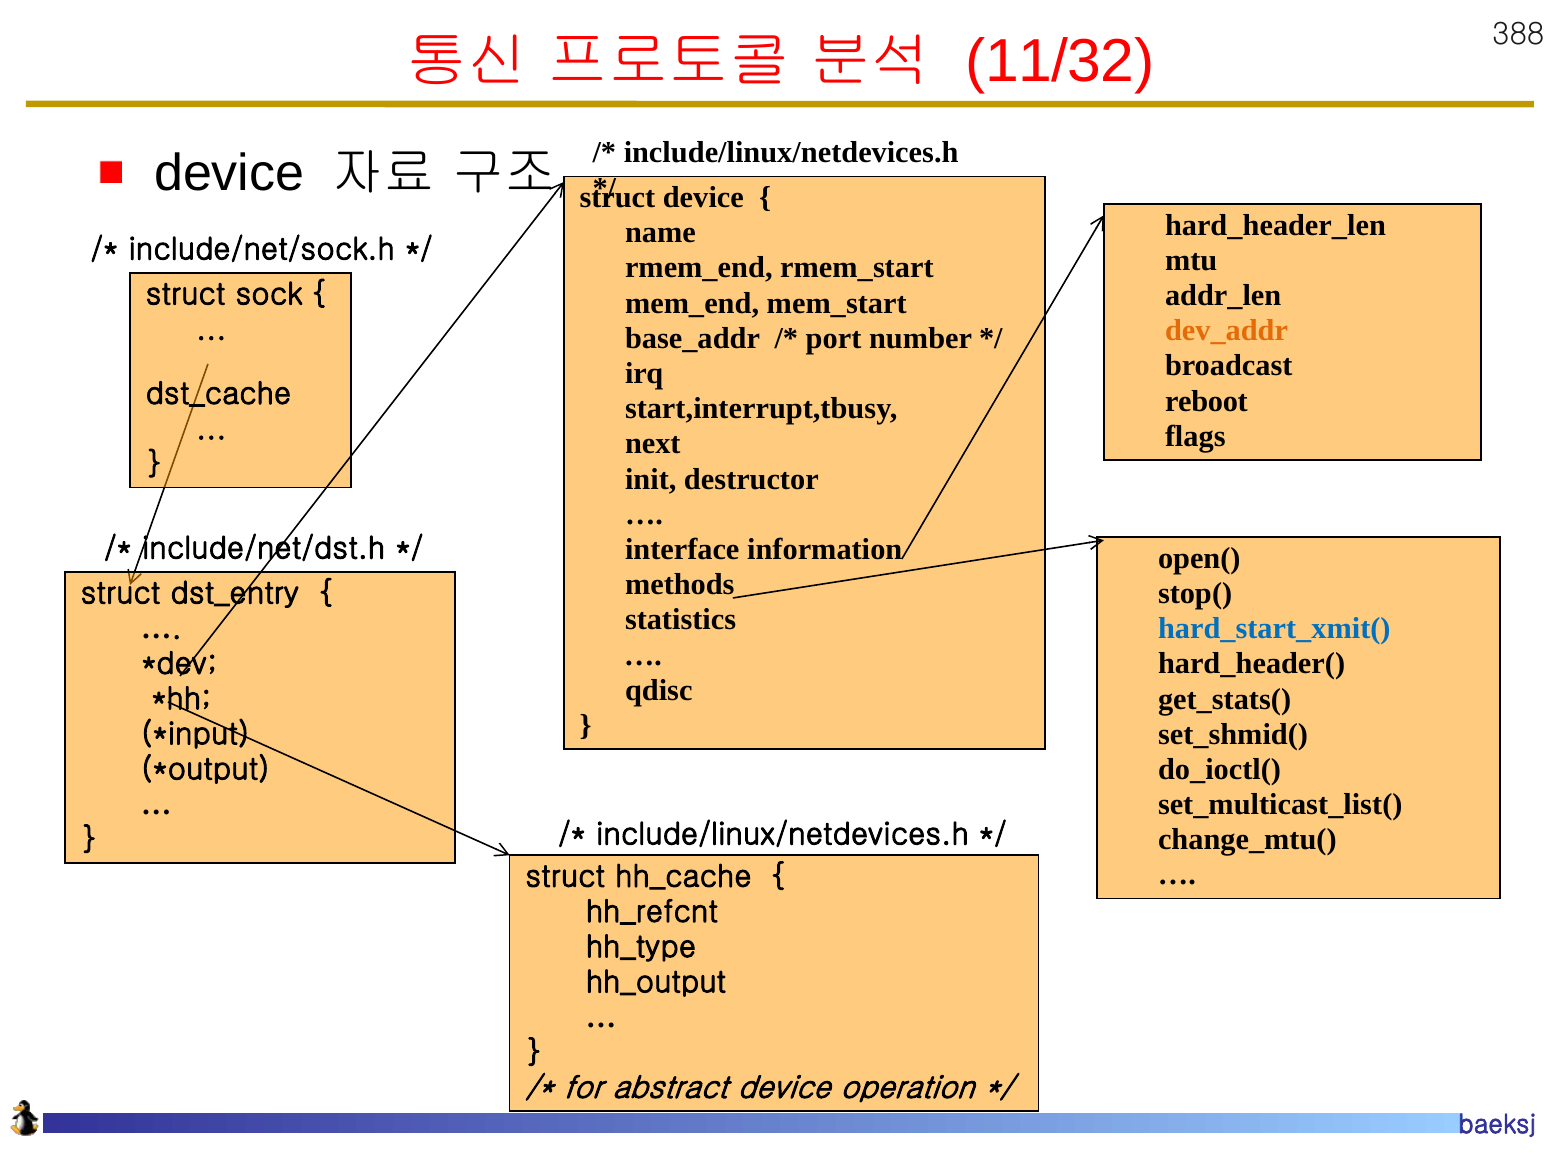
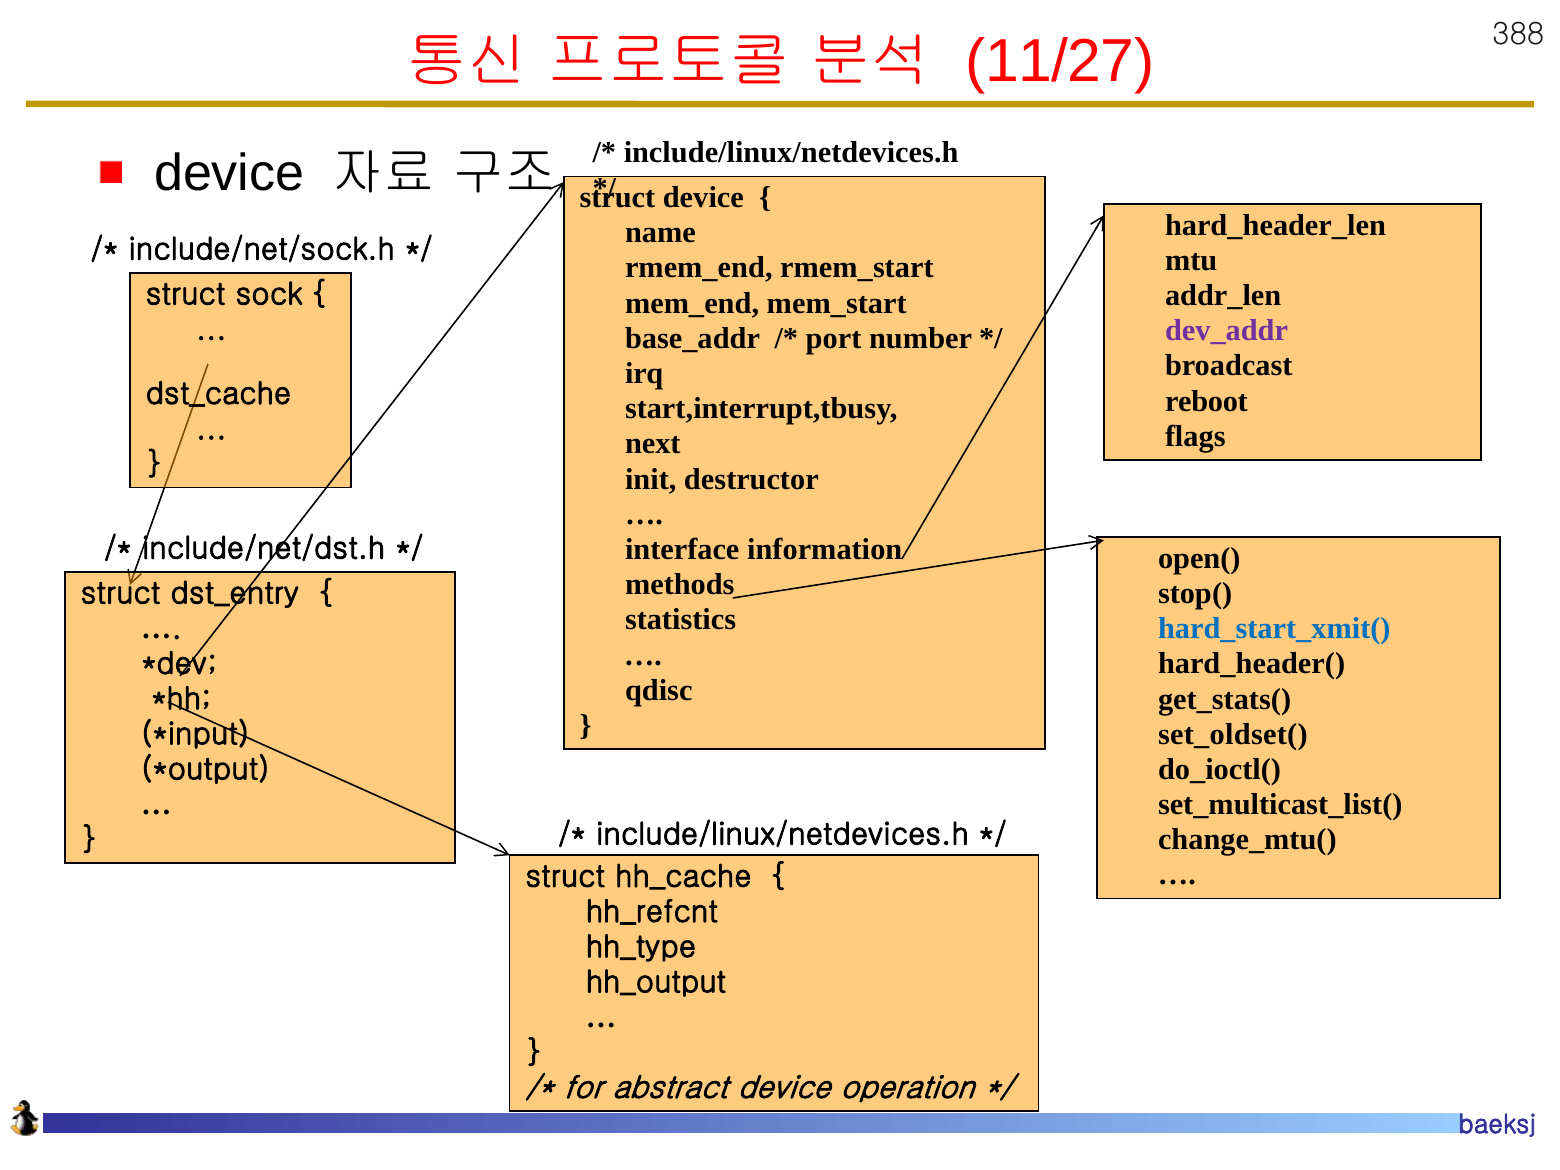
11/32: 11/32 -> 11/27 (1060, 61)
dev_addr colour: orange -> purple (1227, 331)
set_shmid(: set_shmid( -> set_oldset( (1233, 734)
